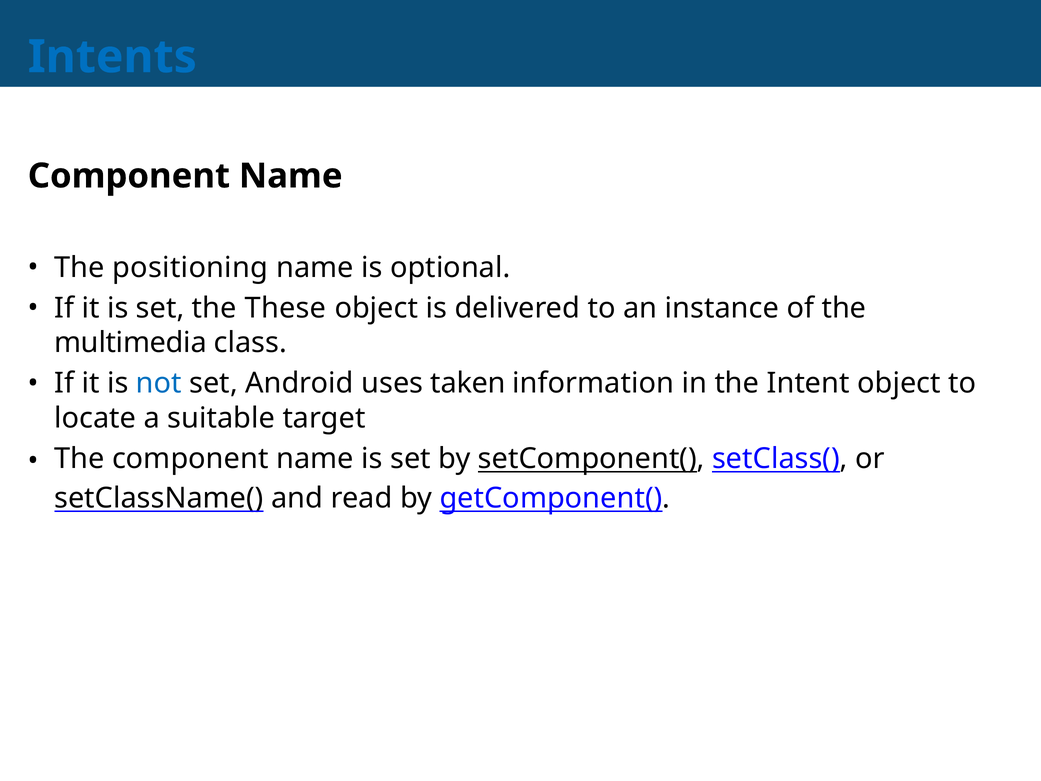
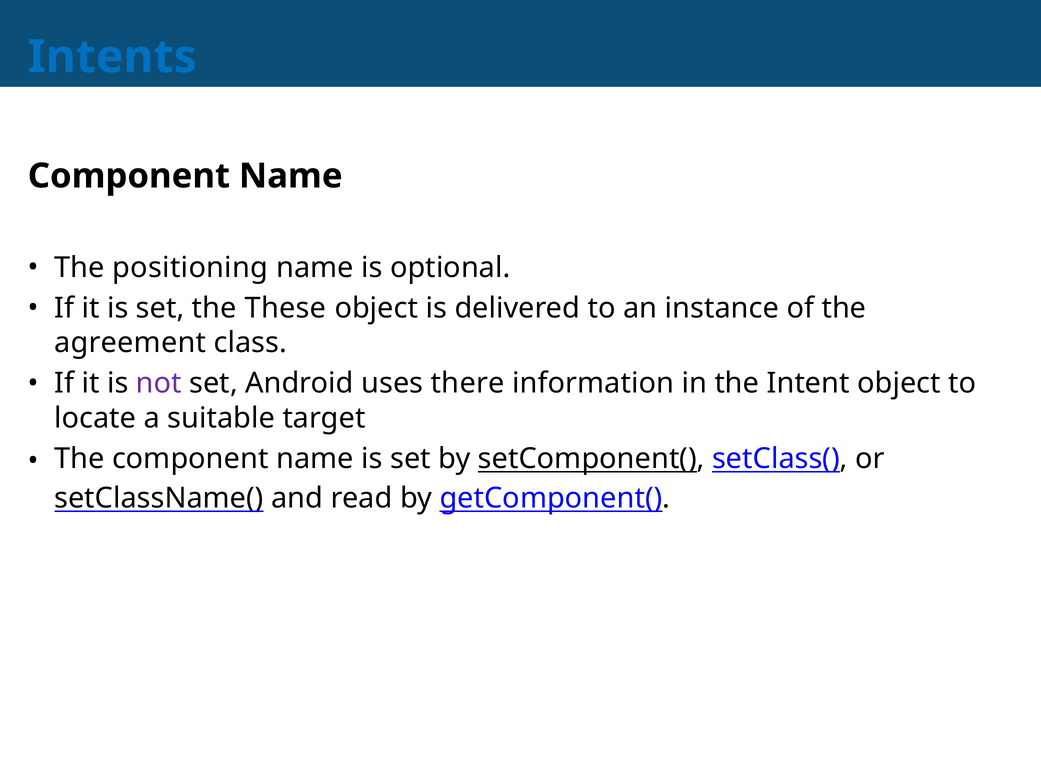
multimedia: multimedia -> agreement (130, 343)
not colour: blue -> purple (159, 383)
taken: taken -> there (468, 383)
